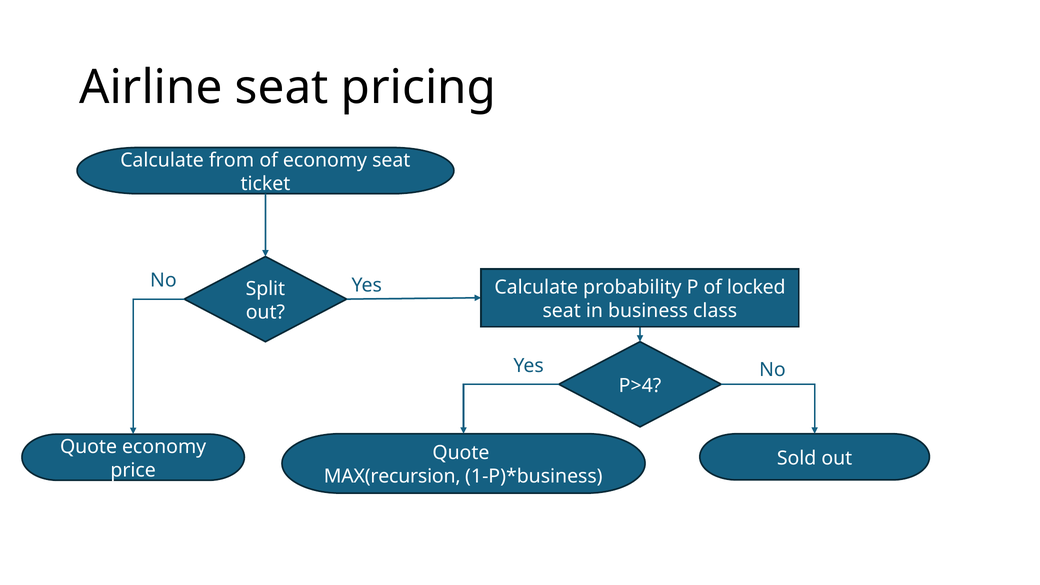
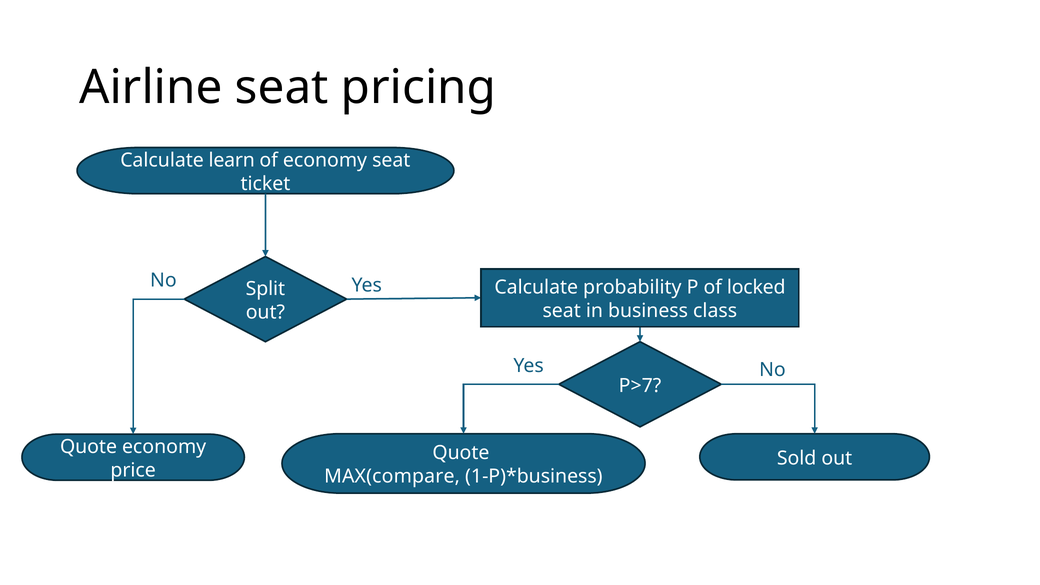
from: from -> learn (232, 160)
P>4: P>4 -> P>7 (640, 386)
MAX(recursion: MAX(recursion -> MAX(compare (392, 476)
